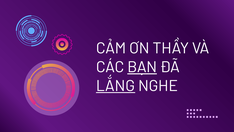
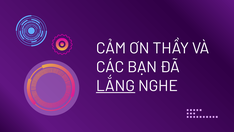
BẠN underline: present -> none (142, 67)
